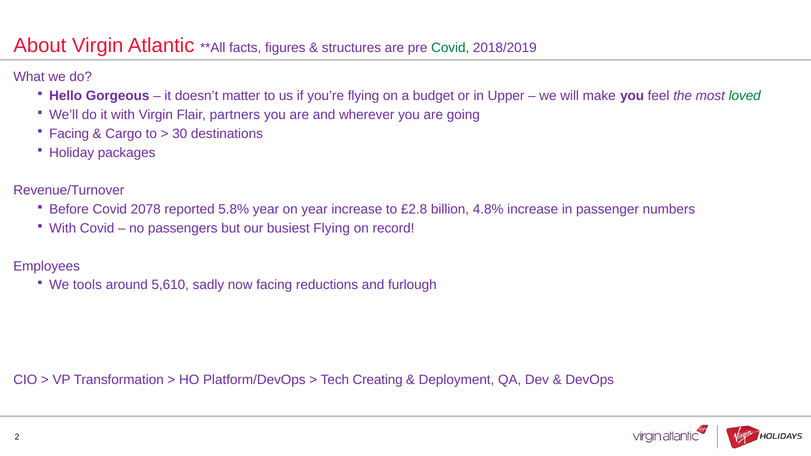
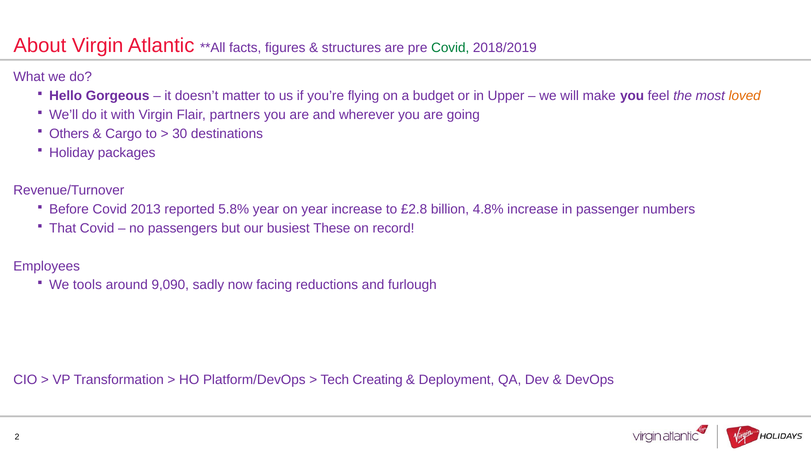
loved colour: green -> orange (745, 96)
Facing: Facing -> Others (69, 134)
2078: 2078 -> 2013 (146, 209)
With: With -> That (63, 228)
busiest Flying: Flying -> These (332, 228)
5,610: 5,610 -> 9,090 (170, 285)
